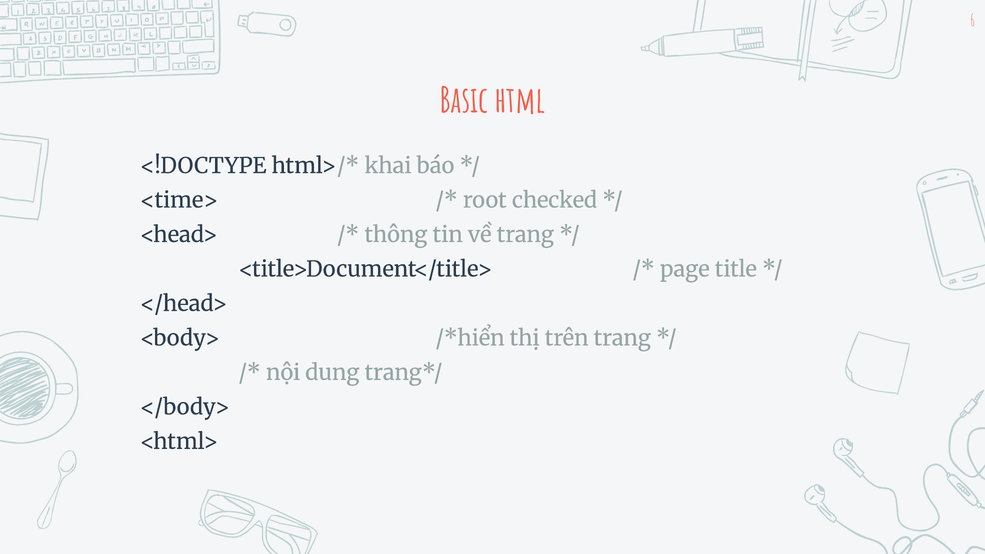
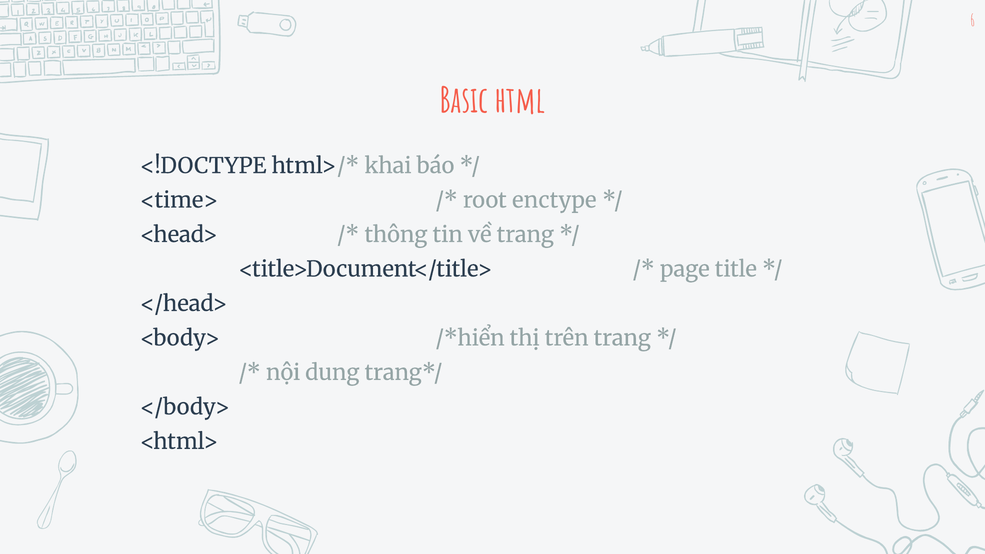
checked: checked -> enctype (554, 200)
